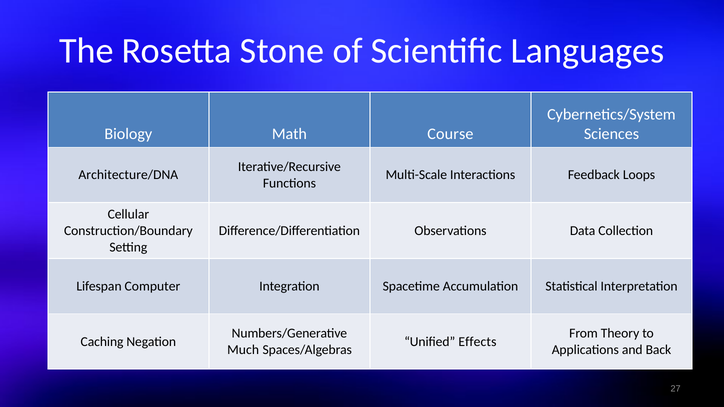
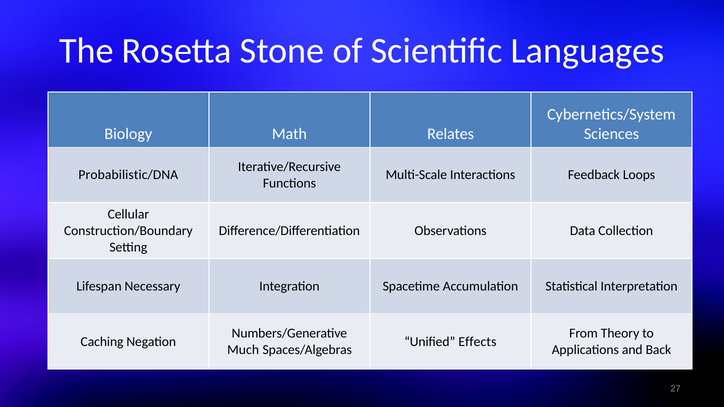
Course: Course -> Relates (451, 134)
Architecture/DNA: Architecture/DNA -> Probabilistic/DNA (128, 175)
Computer: Computer -> Necessary (152, 286)
